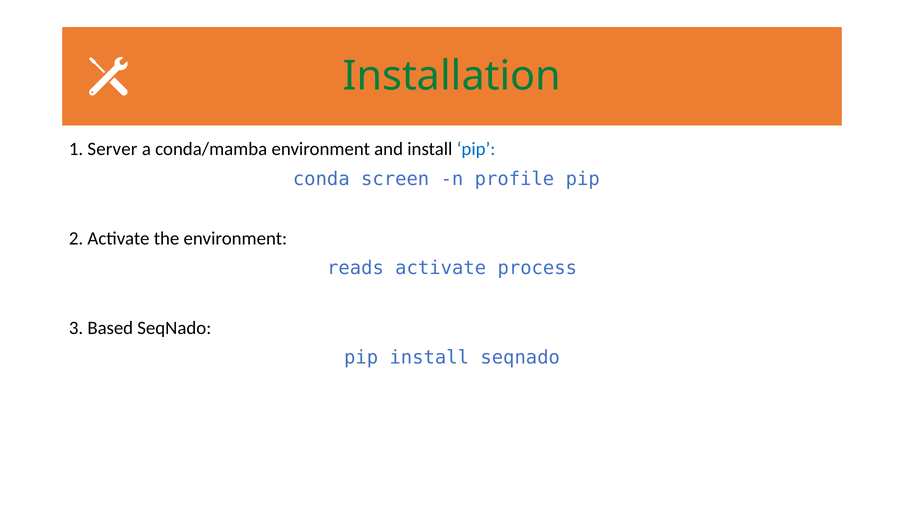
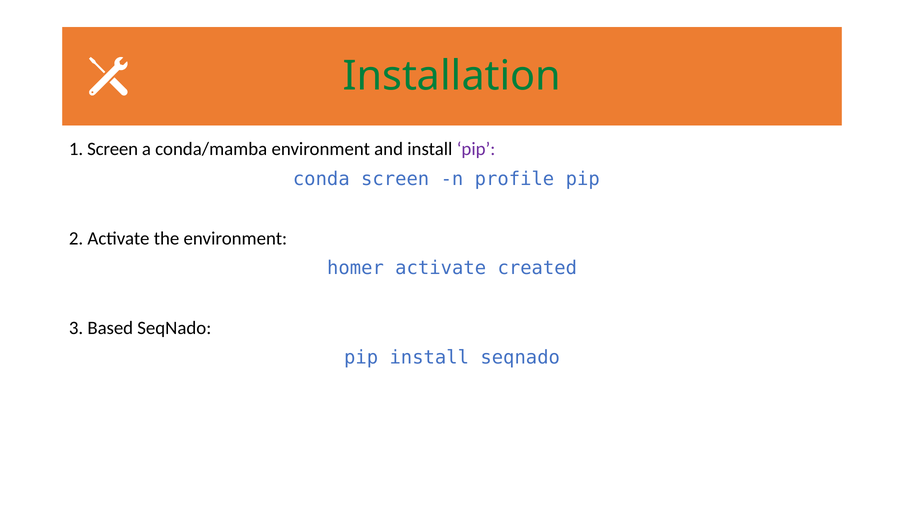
1 Server: Server -> Screen (113, 149)
pip colour: blue -> purple (476, 149)
reads: reads -> homer (355, 268)
process: process -> created (537, 268)
